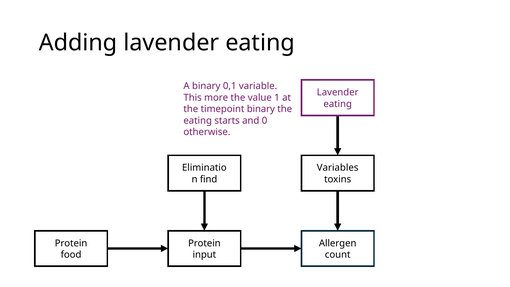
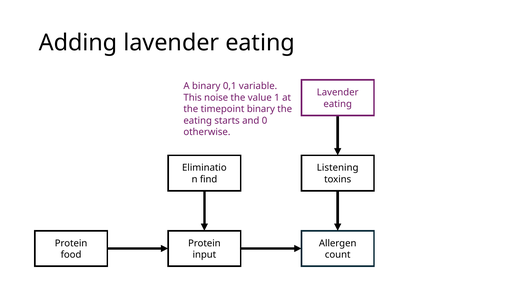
more: more -> noise (216, 98)
Variables: Variables -> Listening (338, 168)
